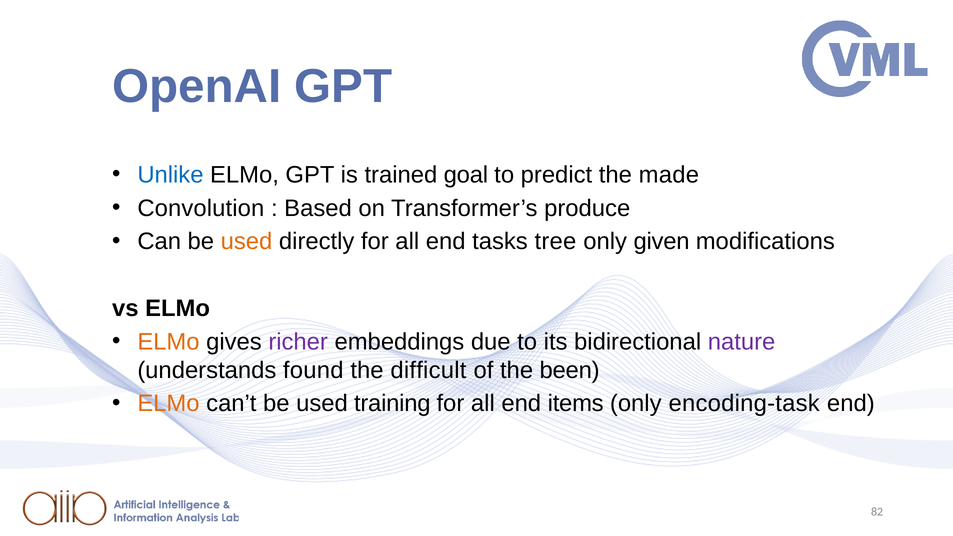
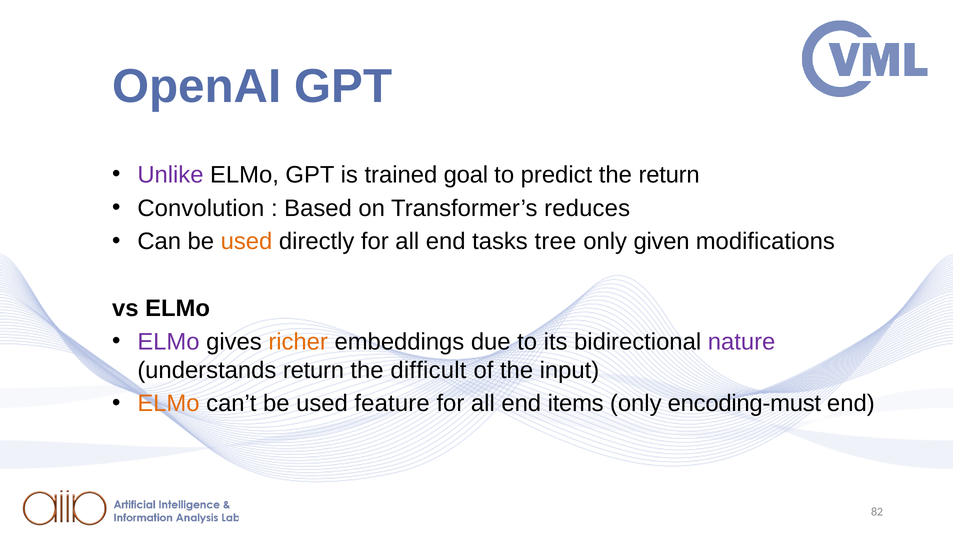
Unlike colour: blue -> purple (170, 175)
the made: made -> return (669, 175)
produce: produce -> reduces (587, 208)
ELMo colour: orange -> purple (168, 342)
richer colour: purple -> orange (298, 342)
understands found: found -> return (313, 370)
been: been -> input (569, 370)
training: training -> feature (392, 404)
encoding-task: encoding-task -> encoding-must (744, 404)
